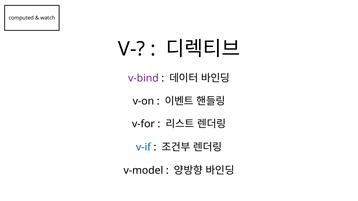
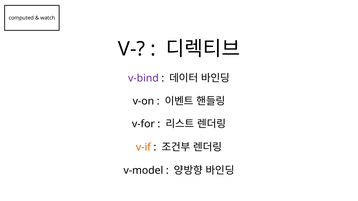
v-if colour: blue -> orange (143, 148)
